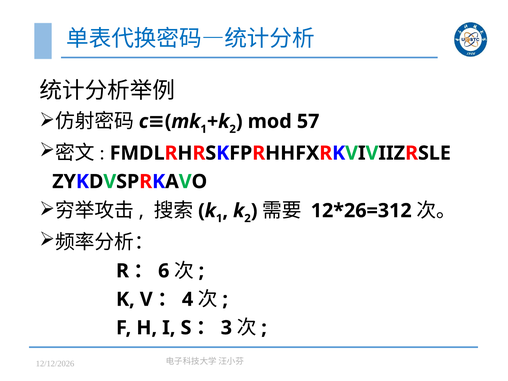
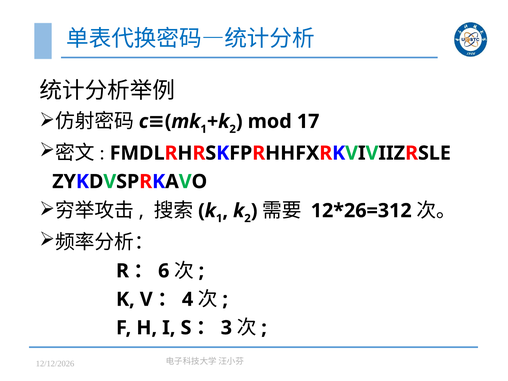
57: 57 -> 17 (308, 121)
